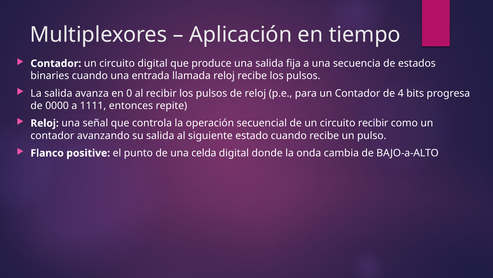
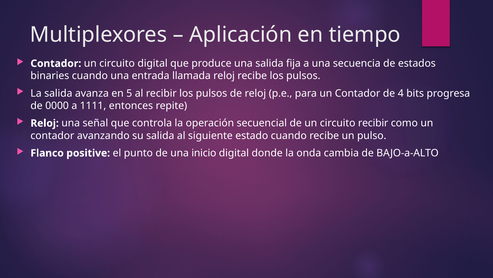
0: 0 -> 5 (129, 93)
celda: celda -> inicio (204, 153)
